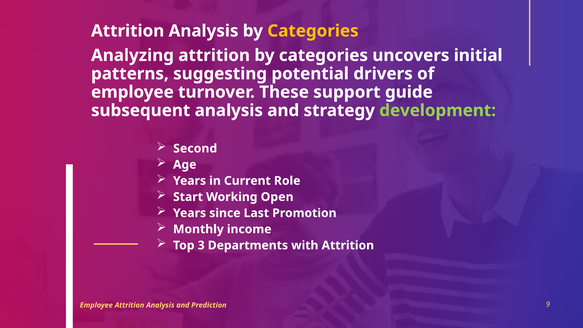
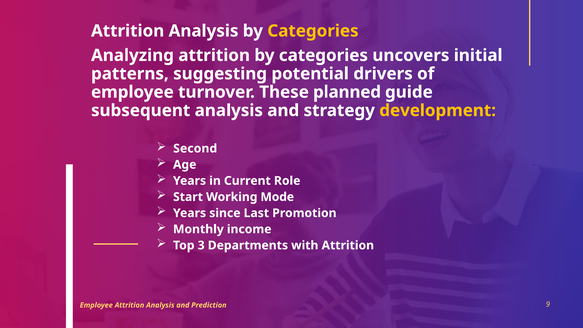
support: support -> planned (347, 92)
development colour: light green -> yellow (438, 110)
Open: Open -> Mode (277, 197)
